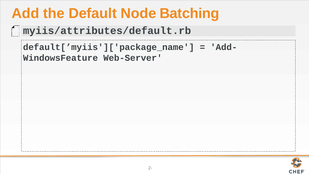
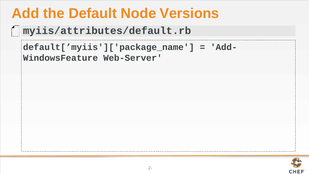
Batching: Batching -> Versions (189, 13)
